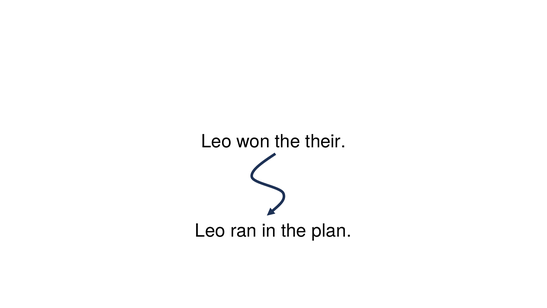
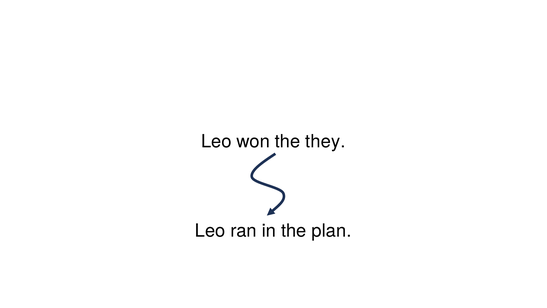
their: their -> they (325, 141)
